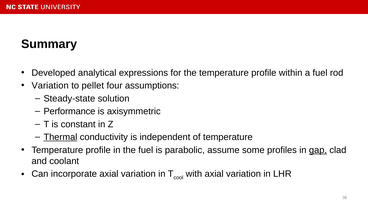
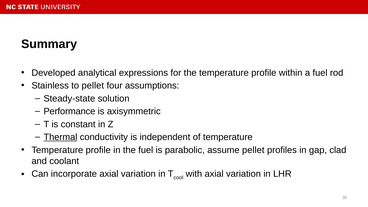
Variation: Variation -> Stainless (50, 86)
assume some: some -> pellet (253, 150)
gap underline: present -> none (318, 150)
